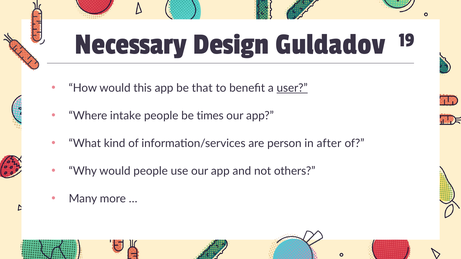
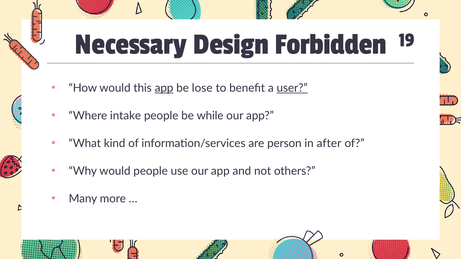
Guldadov: Guldadov -> Forbidden (331, 44)
app underline: none -> present (164, 88)
that: that -> lose (202, 88)
times: times -> while (210, 116)
